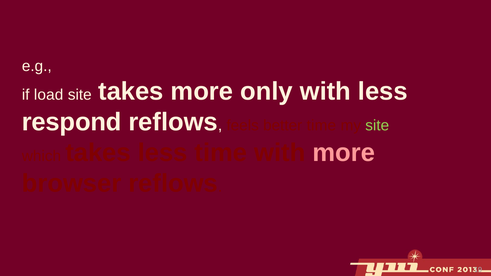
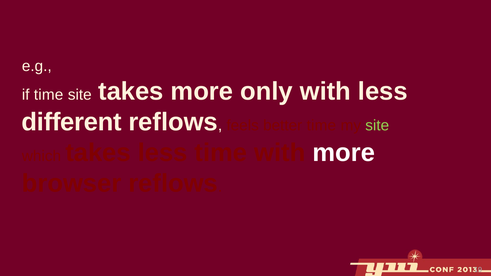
if load: load -> time (49, 95)
respond: respond -> different (72, 122)
more colour: pink -> white (344, 153)
